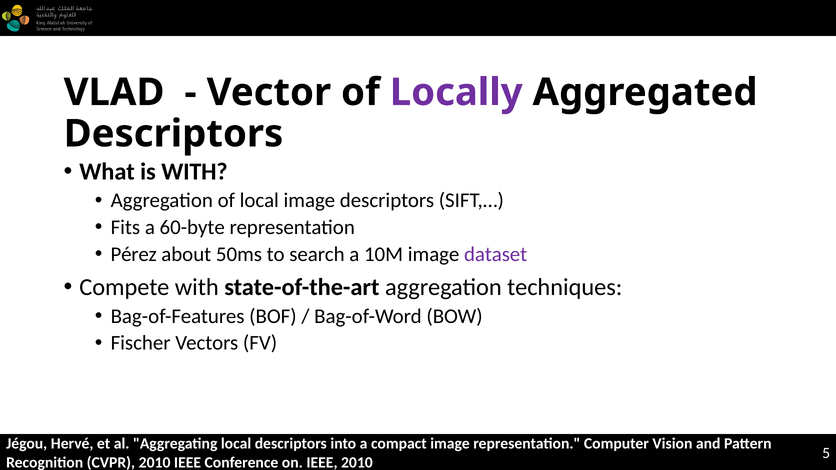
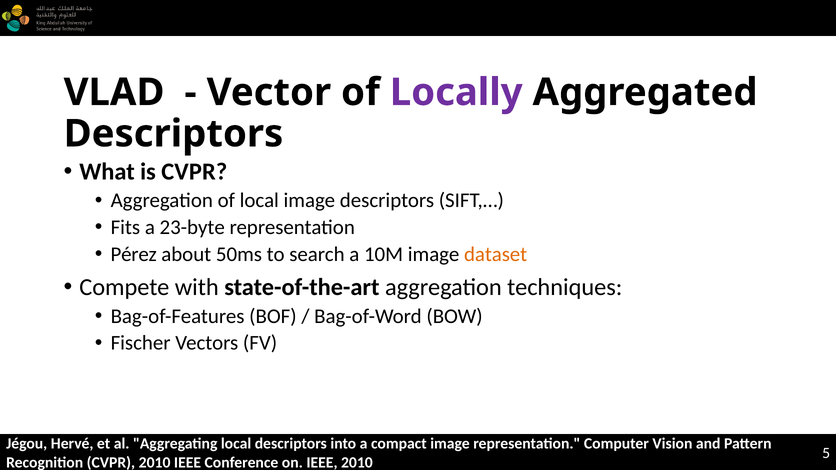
is WITH: WITH -> CVPR (194, 172)
60-byte: 60-byte -> 23-byte (192, 227)
dataset colour: purple -> orange (496, 254)
